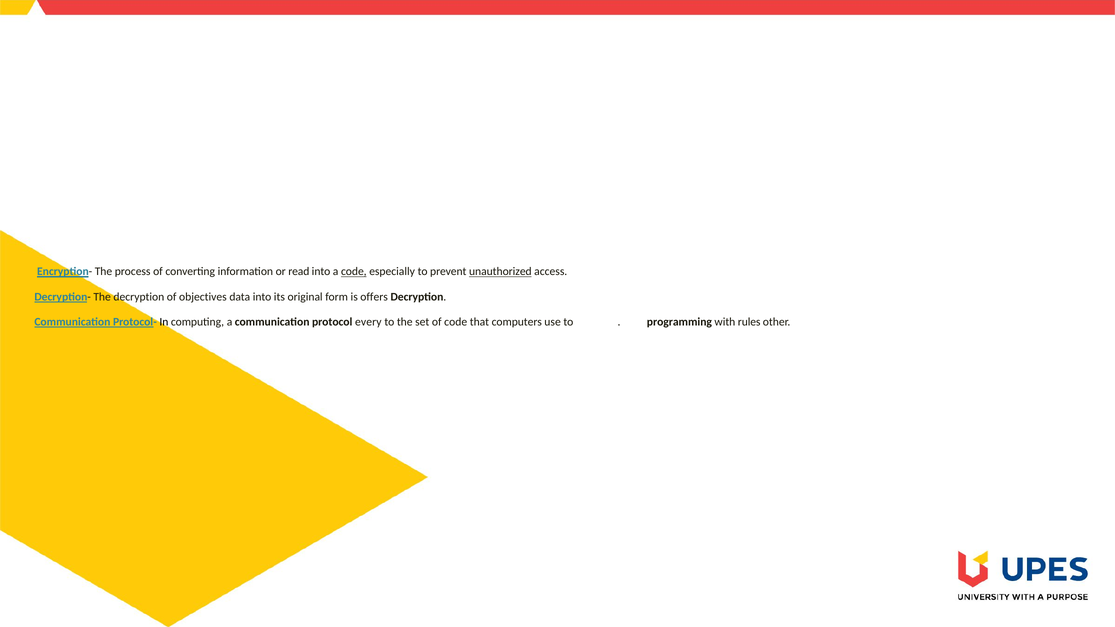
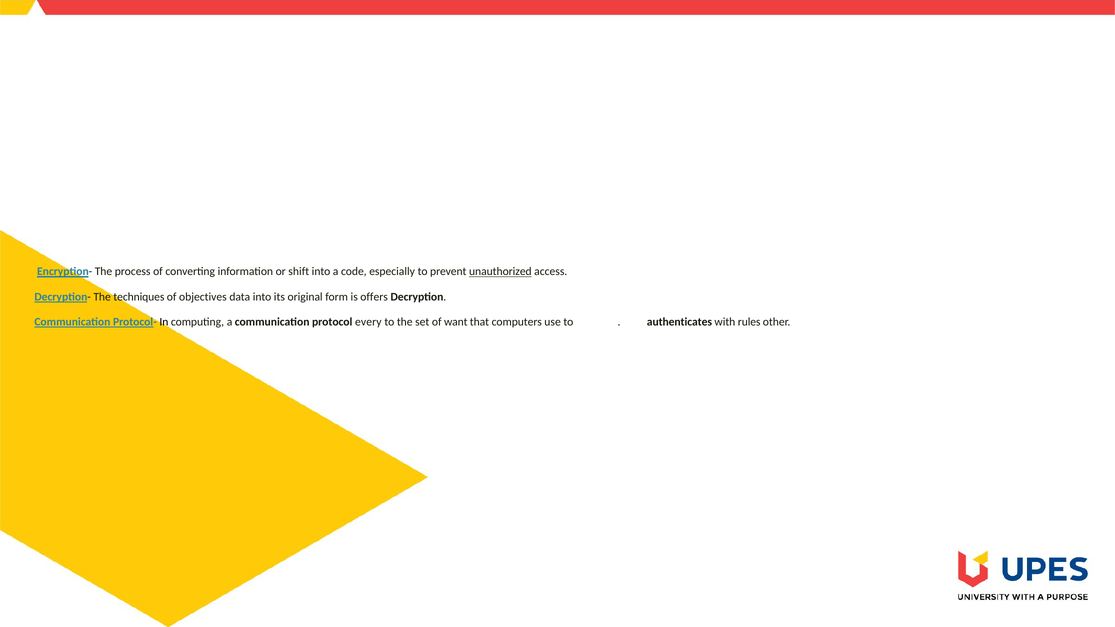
read: read -> shift (299, 272)
code underline: present -> none (354, 272)
The decryption: decryption -> techniques (139, 297)
of code: code -> want (456, 322)
programming: programming -> authenticates (679, 322)
